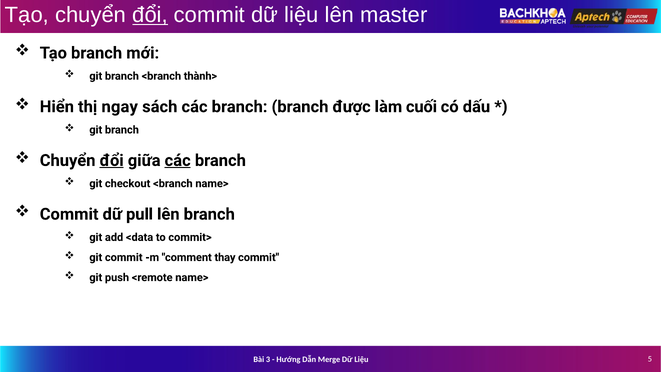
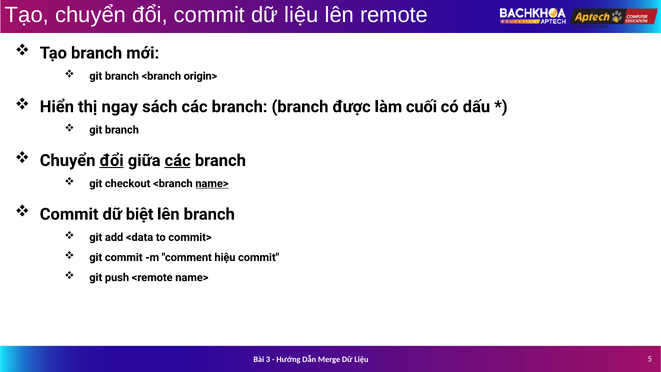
đổi underline: present -> none (150, 15)
master: master -> remote (394, 15)
thành>: thành> -> origin> (200, 76)
name> underline: none -> present (212, 183)
pull: pull -> biệt (140, 214)
thay: thay -> hiệu (225, 257)
